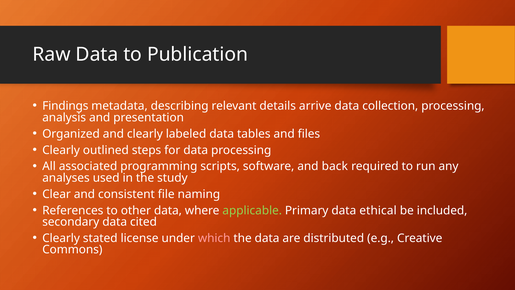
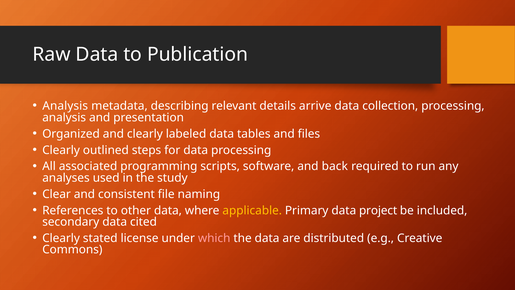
Findings: Findings -> Analysis (65, 106)
applicable colour: light green -> yellow (252, 210)
ethical: ethical -> project (378, 210)
